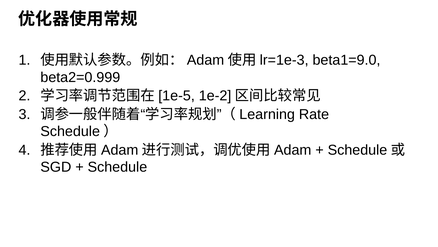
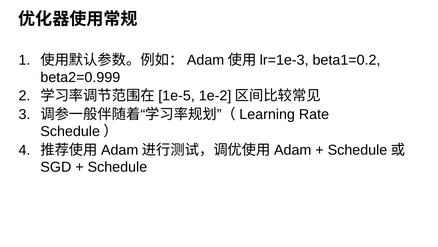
beta1=9.0: beta1=9.0 -> beta1=0.2 (346, 60)
